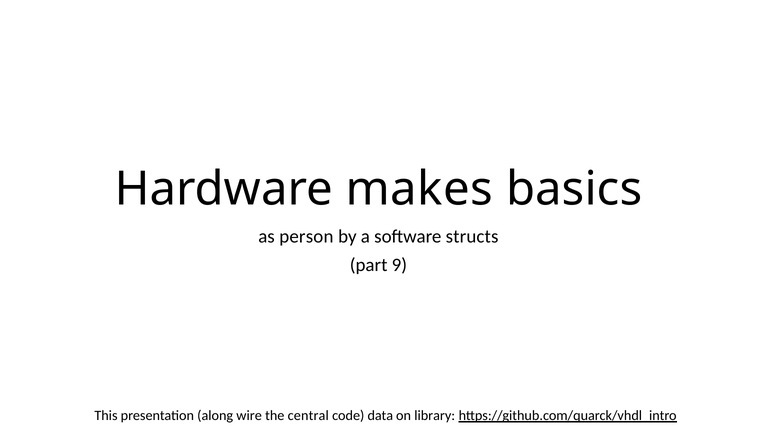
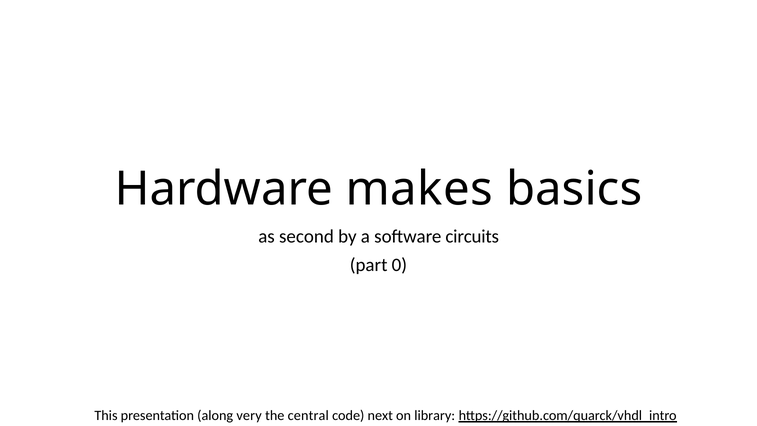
person: person -> second (306, 237)
structs: structs -> circuits (472, 237)
9: 9 -> 0 (399, 265)
wire: wire -> very (249, 415)
data: data -> next (380, 415)
